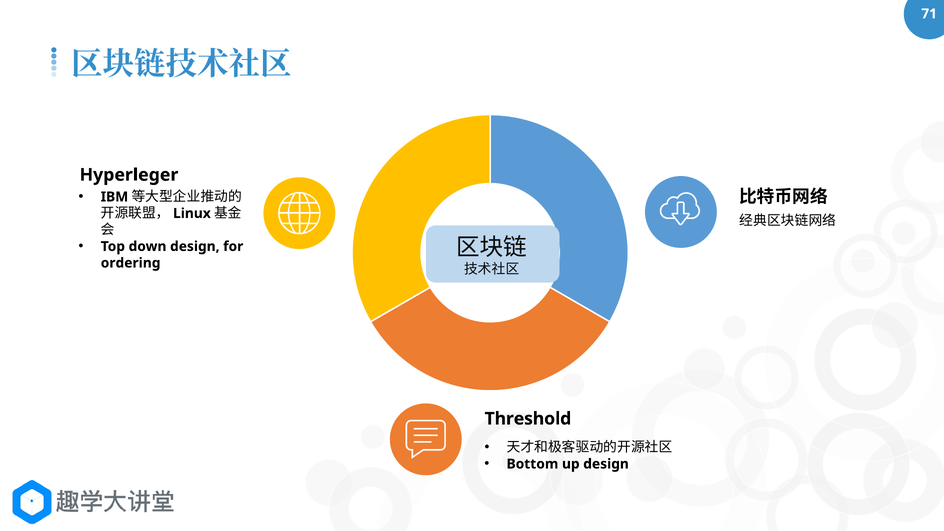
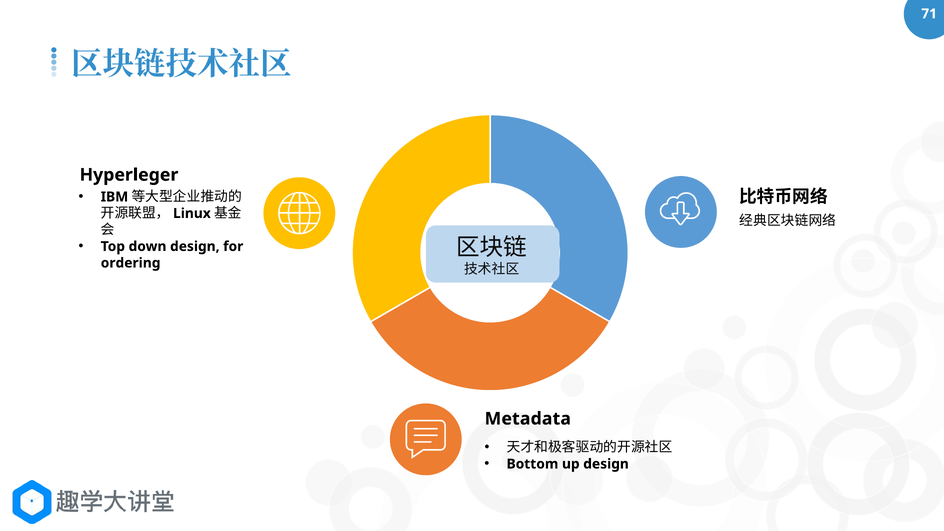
Threshold: Threshold -> Metadata (528, 419)
